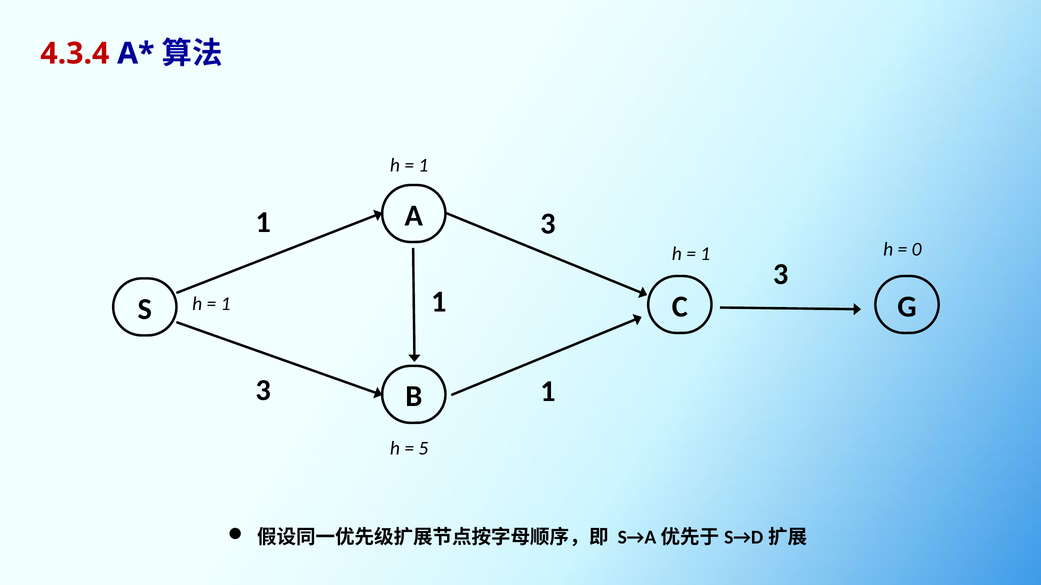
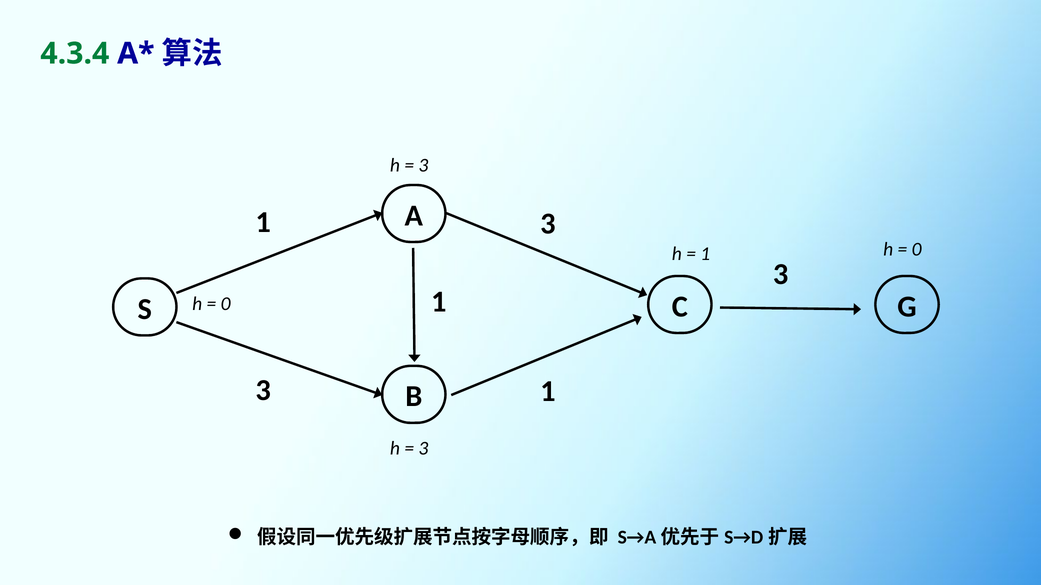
4.3.4 colour: red -> green (75, 54)
1: 1 -> 3 (423, 165)
1: 1 -> 0 (226, 304)
5: 5 -> 3 (423, 449)
